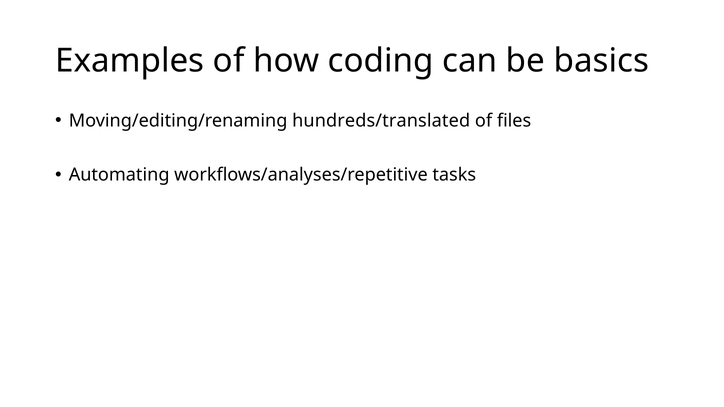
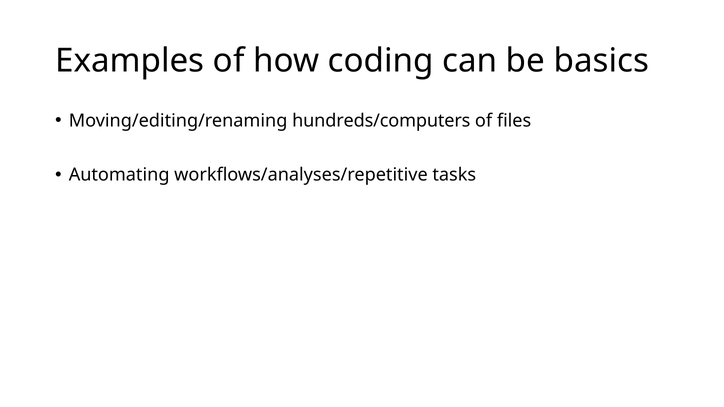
hundreds/translated: hundreds/translated -> hundreds/computers (381, 121)
